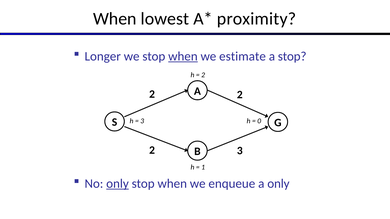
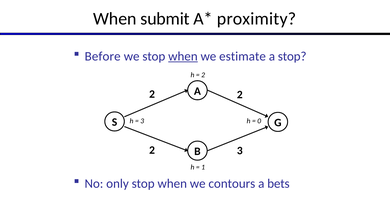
lowest: lowest -> submit (165, 19)
Longer: Longer -> Before (103, 56)
only underline: present -> none (117, 184)
enqueue: enqueue -> contours (232, 184)
a only: only -> bets (278, 184)
